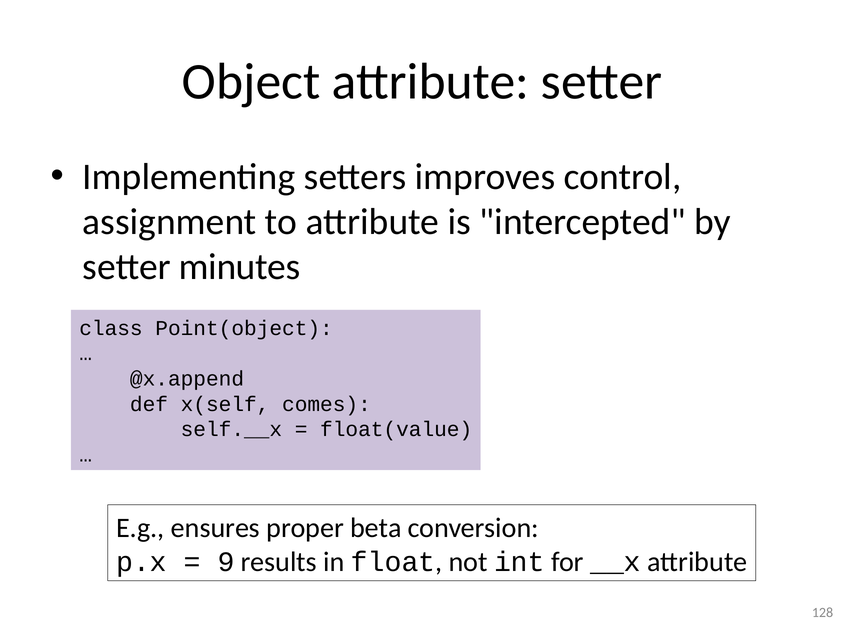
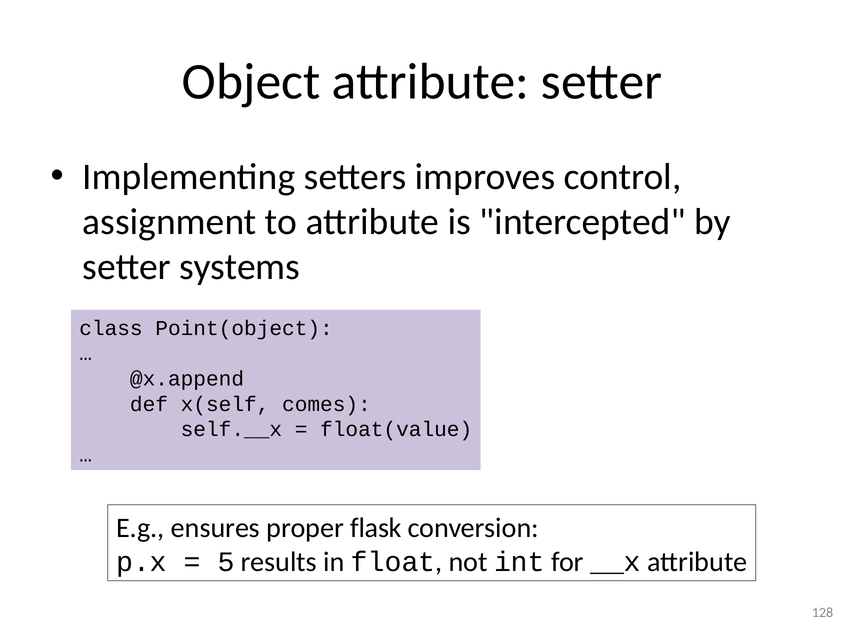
minutes: minutes -> systems (240, 267)
beta: beta -> flask (376, 529)
9: 9 -> 5 (226, 562)
